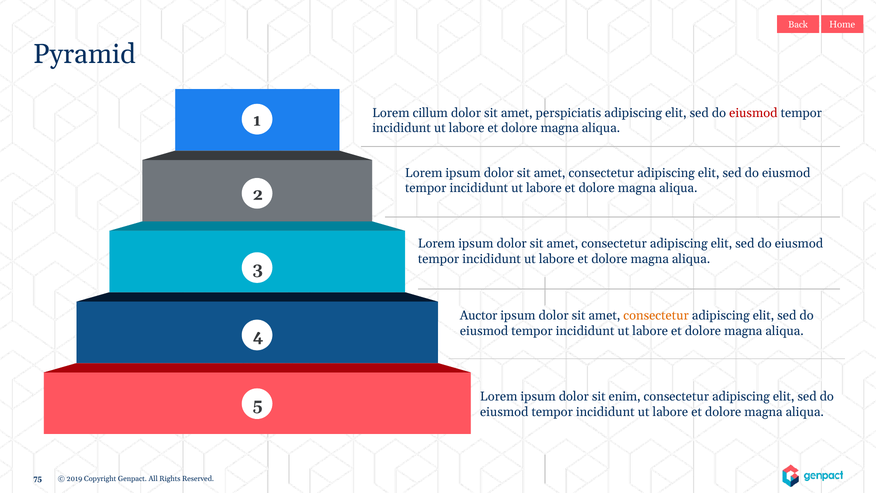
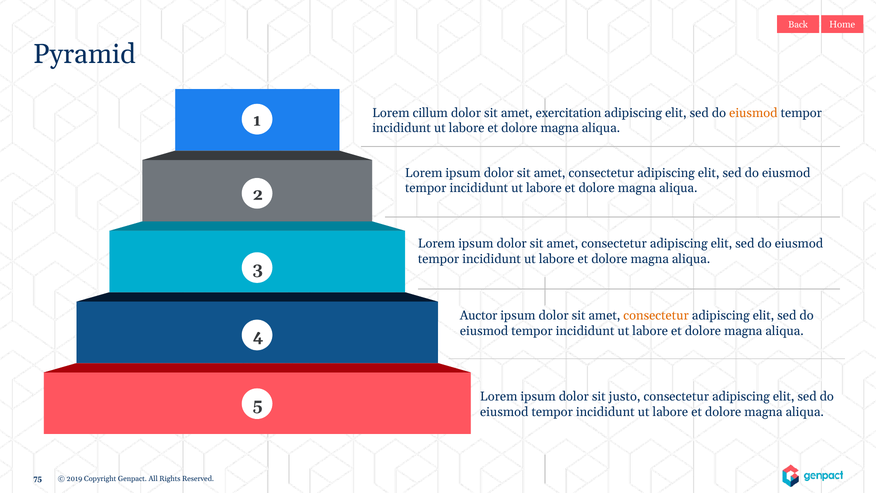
perspiciatis: perspiciatis -> exercitation (569, 113)
eiusmod colour: red -> orange (753, 113)
enim: enim -> justo (625, 396)
